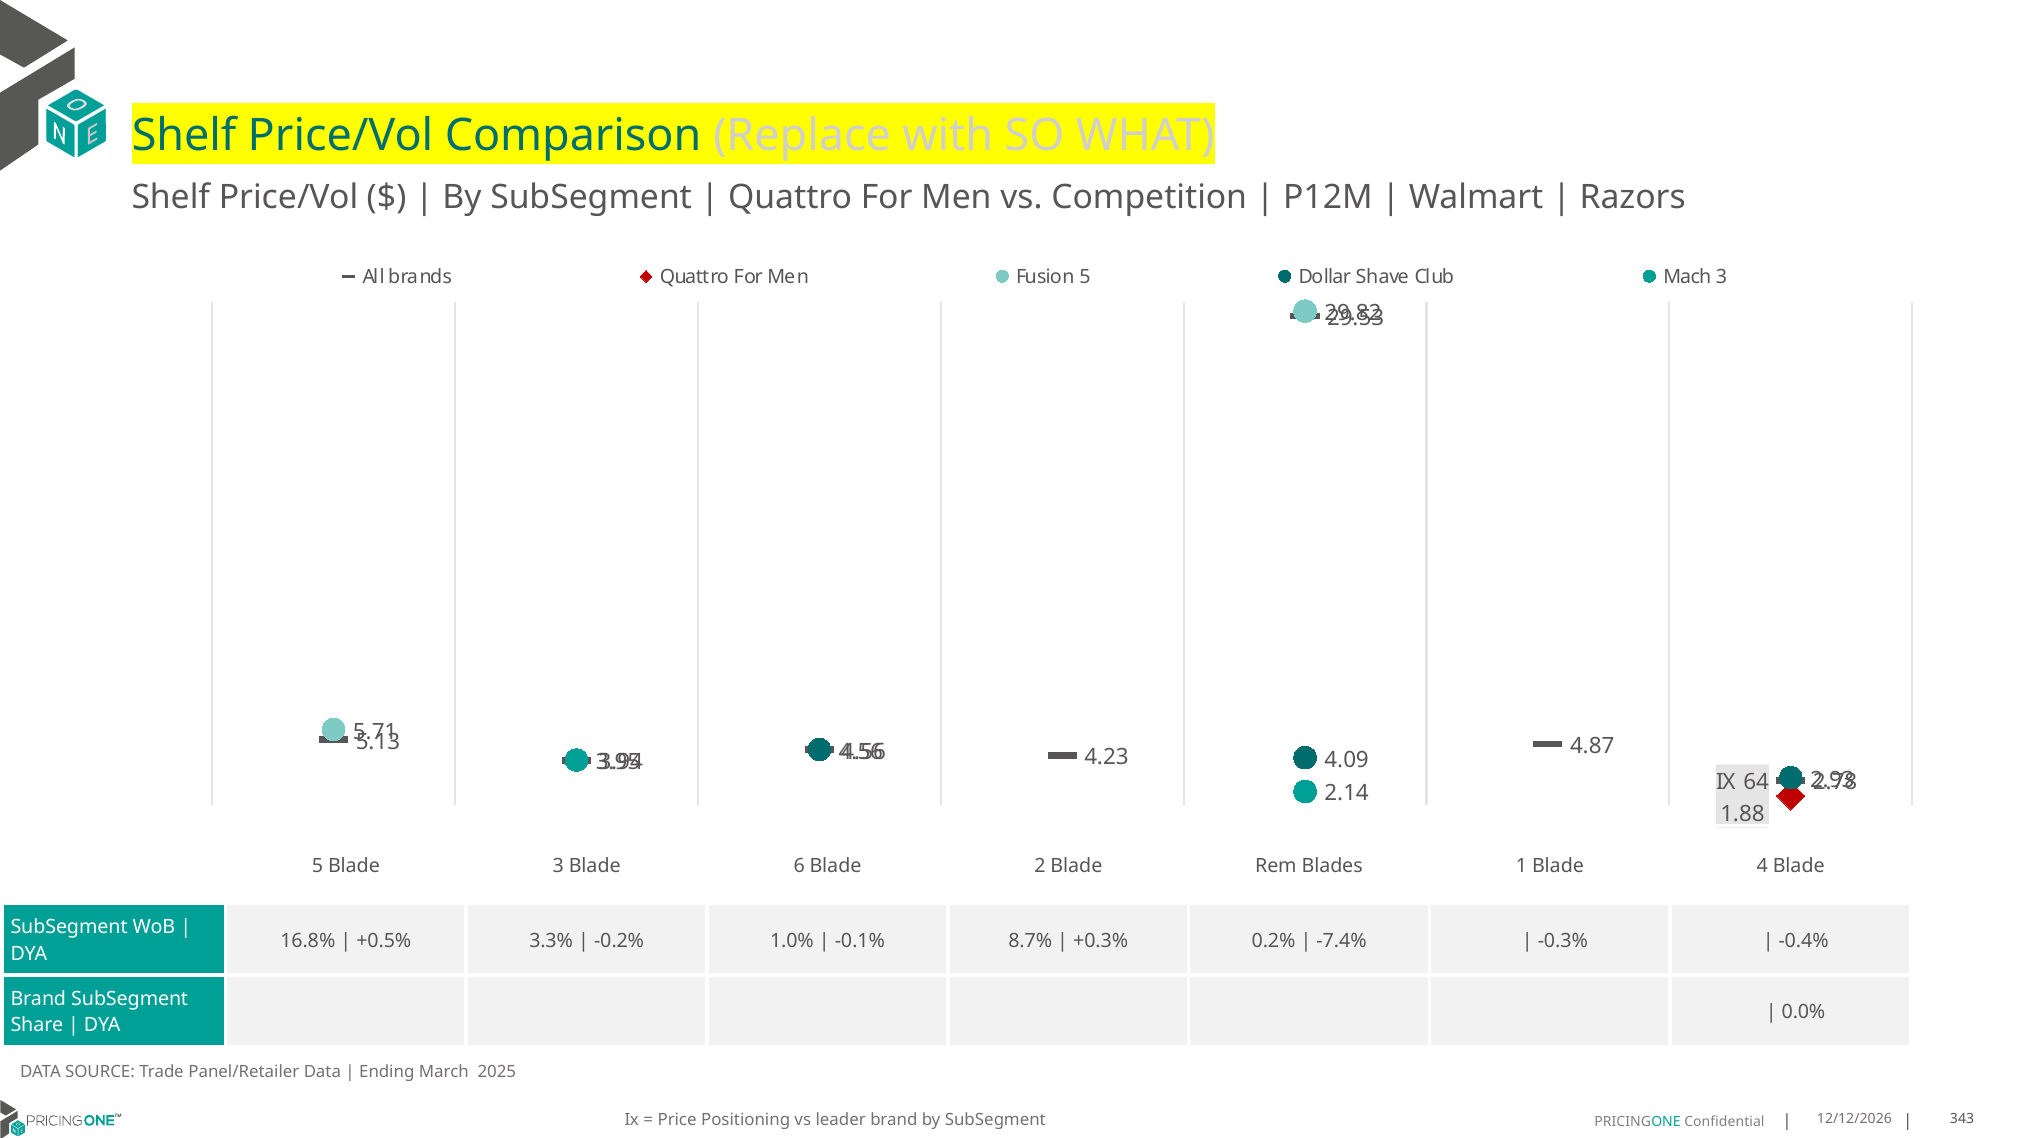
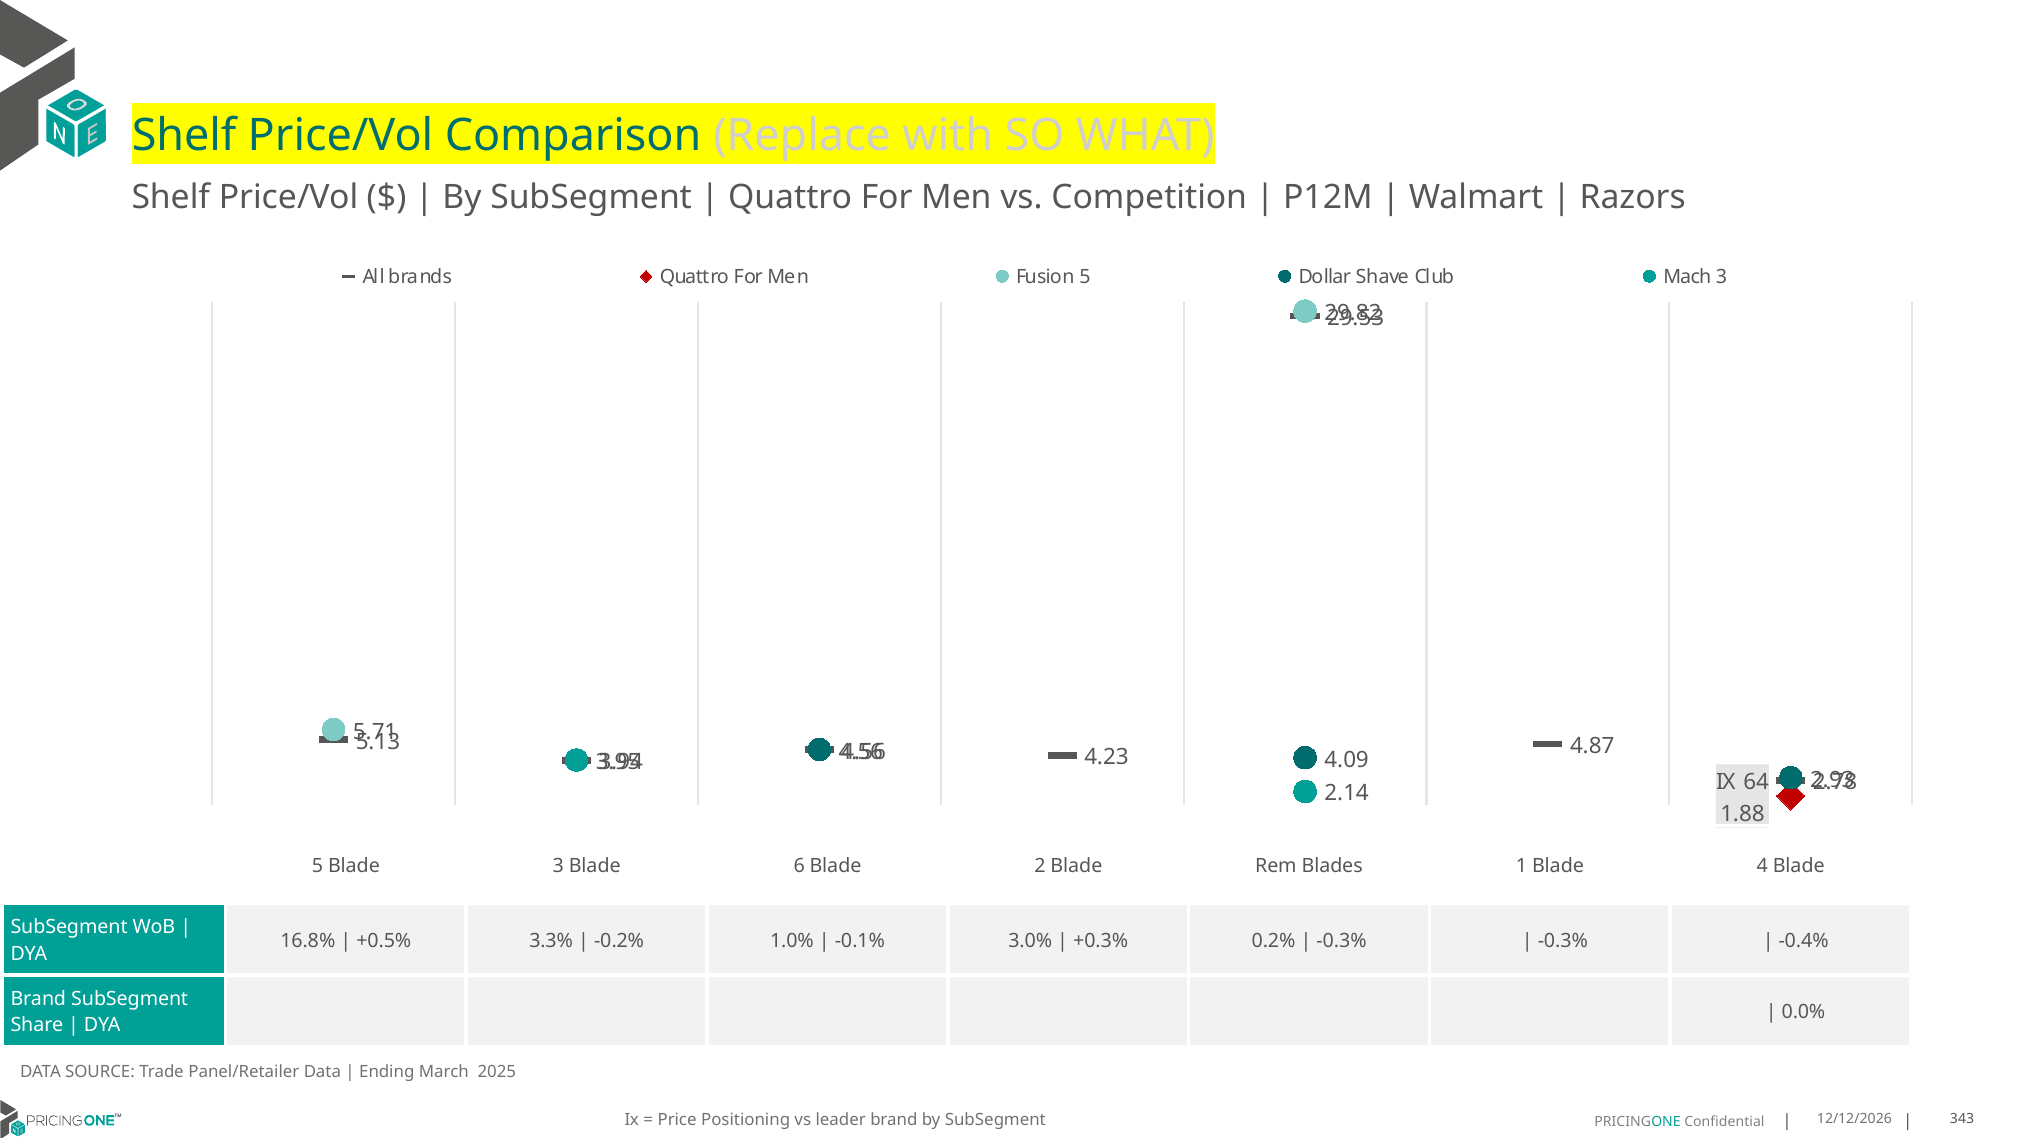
8.7%: 8.7% -> 3.0% (1030, 941)
-7.4%: -7.4% -> -0.3% (1342, 941)
